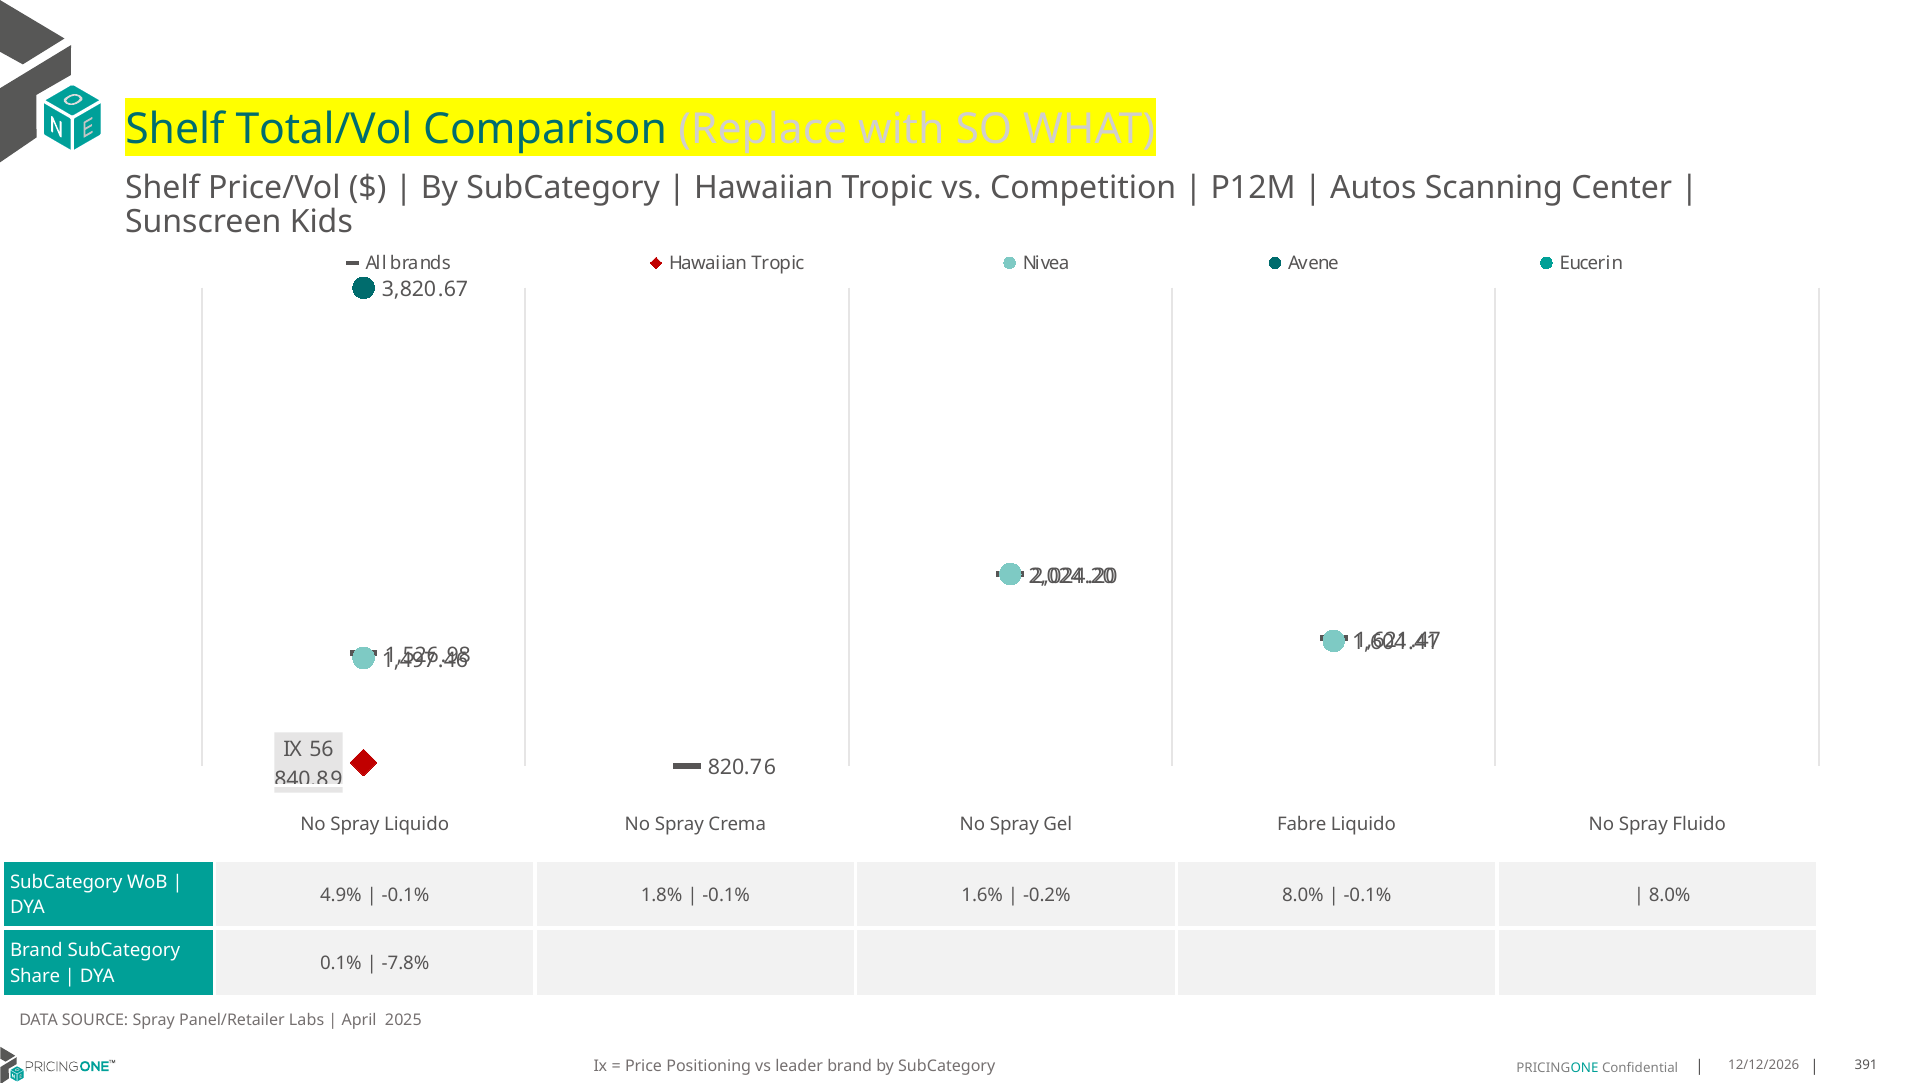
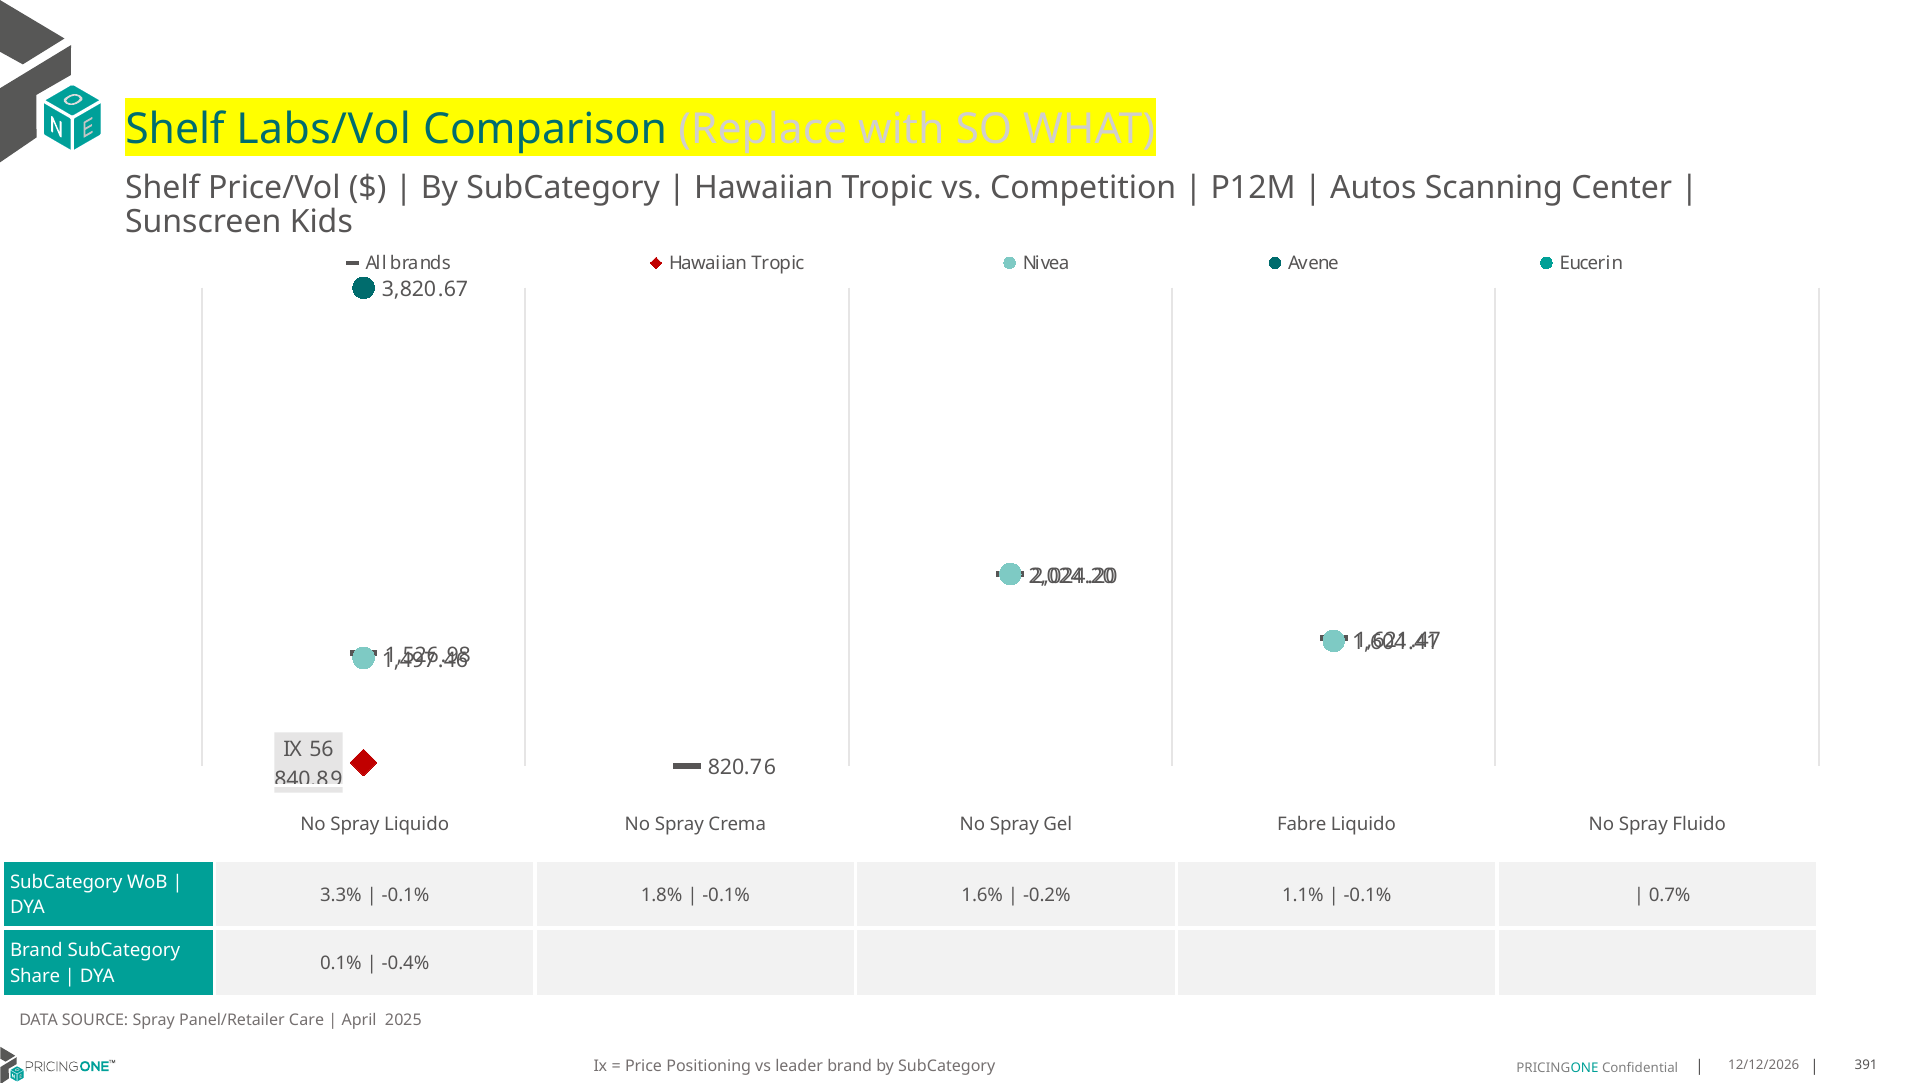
Total/Vol: Total/Vol -> Labs/Vol (324, 129)
4.9%: 4.9% -> 3.3% (341, 895)
-0.2% 8.0%: 8.0% -> 1.1% (1303, 895)
8.0%: 8.0% -> 0.7% (1670, 895)
-7.8%: -7.8% -> -0.4% (406, 963)
Labs: Labs -> Care (307, 1020)
